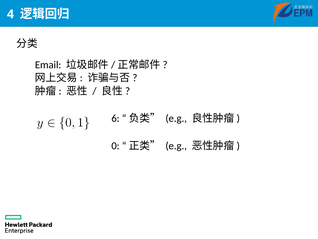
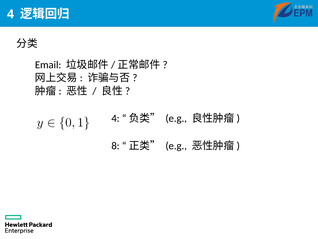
6: 6 -> 4 (115, 118)
0: 0 -> 8 (115, 146)
